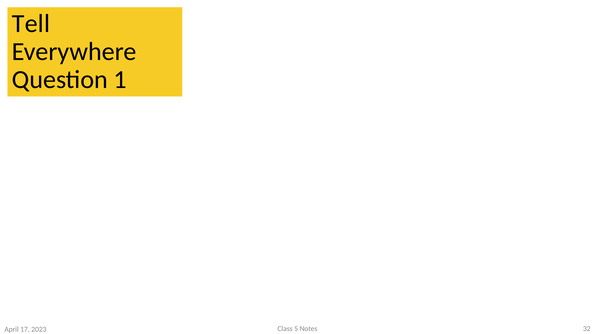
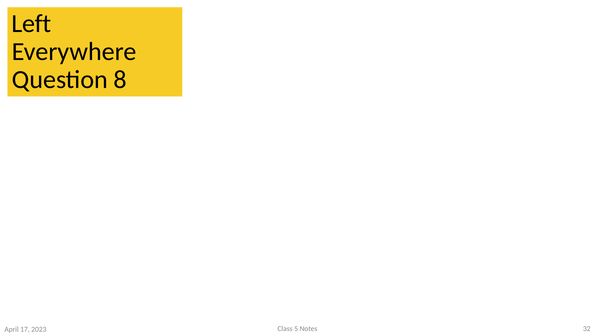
Tell: Tell -> Left (31, 24)
1: 1 -> 8 (120, 80)
